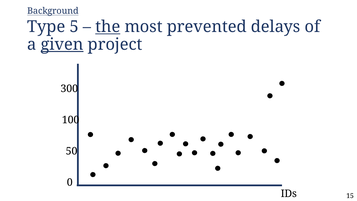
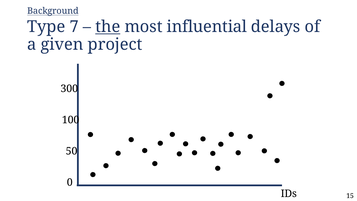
5: 5 -> 7 (74, 27)
prevented: prevented -> influential (207, 27)
given underline: present -> none (62, 45)
